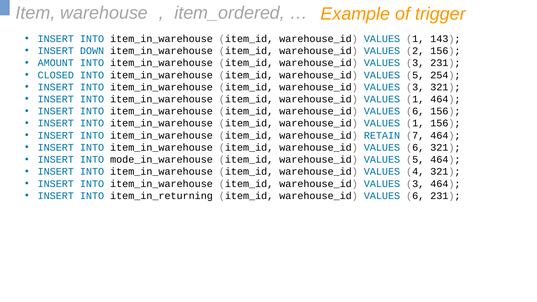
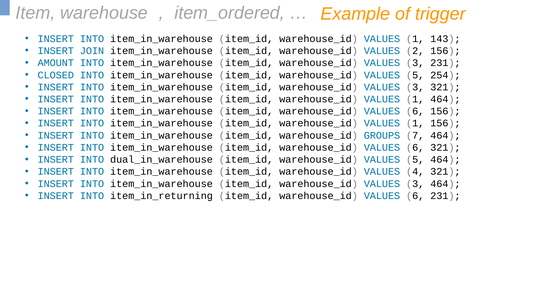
DOWN: DOWN -> JOIN (92, 51)
RETAIN: RETAIN -> GROUPS (382, 135)
mode_in_warehouse: mode_in_warehouse -> dual_in_warehouse (161, 160)
